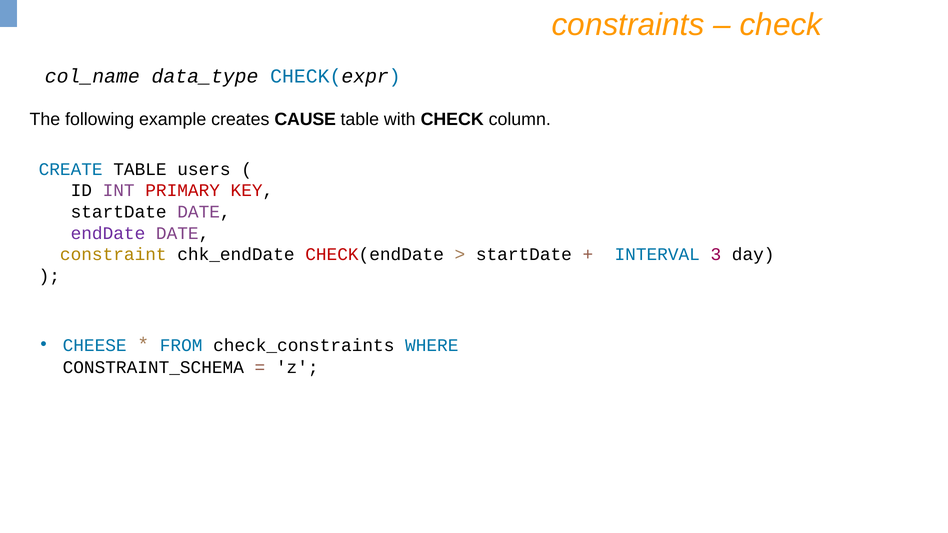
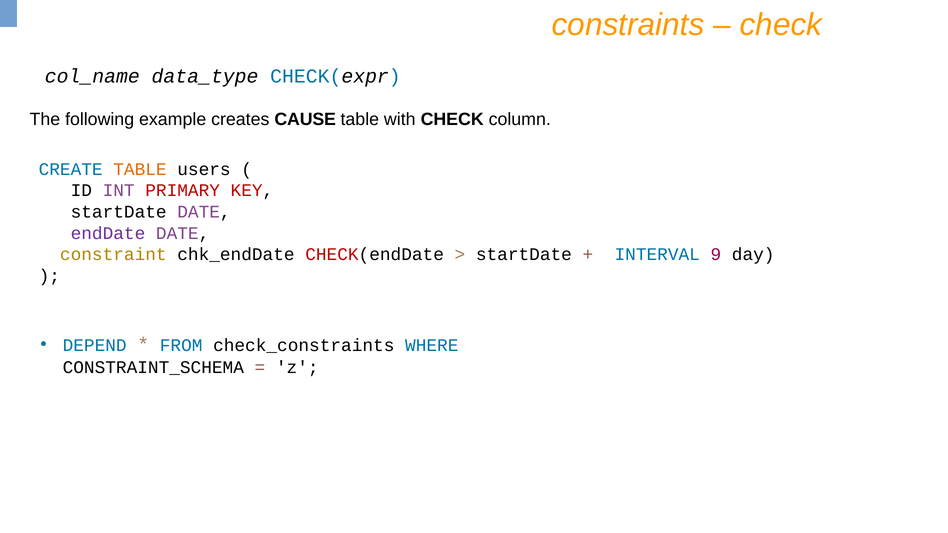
TABLE colour: black -> orange (140, 169)
3: 3 -> 9 (716, 255)
CHEESE: CHEESE -> DEPEND (95, 346)
